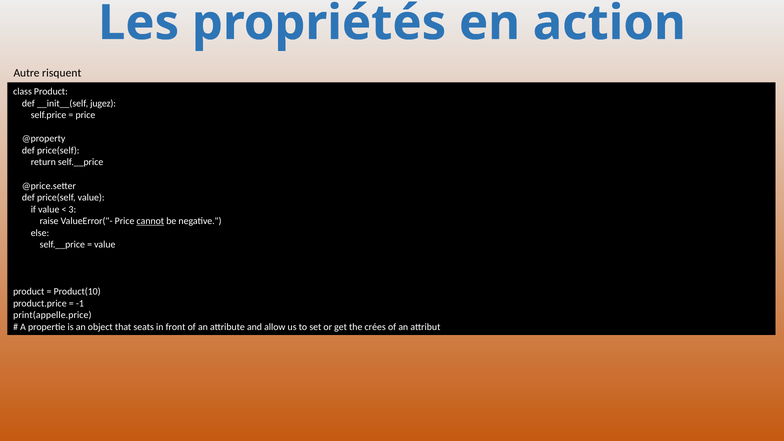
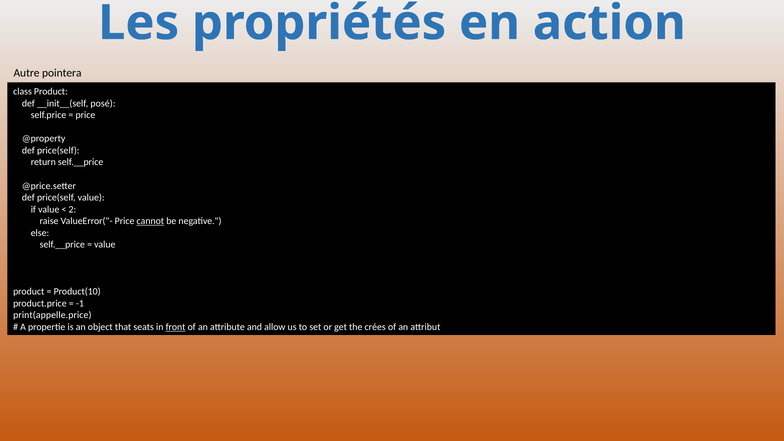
risquent: risquent -> pointera (62, 73)
jugez: jugez -> posé (103, 103)
3: 3 -> 2 (72, 209)
front underline: none -> present (176, 327)
